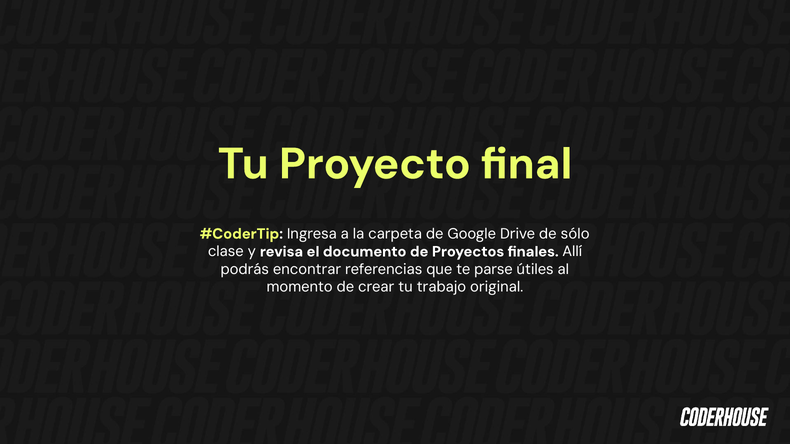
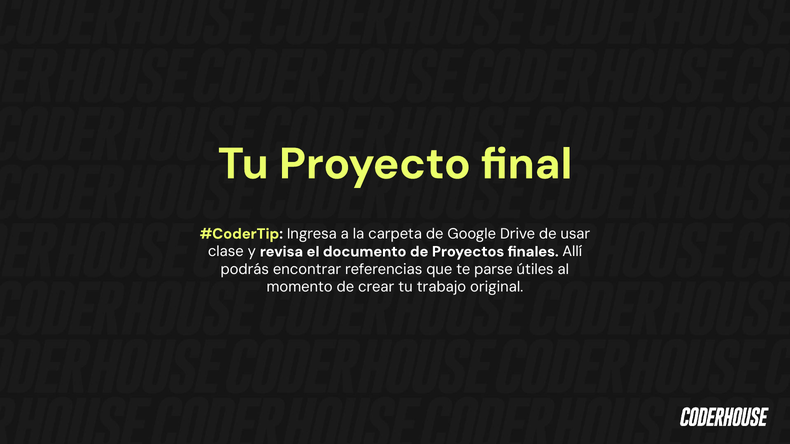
sólo: sólo -> usar (575, 234)
